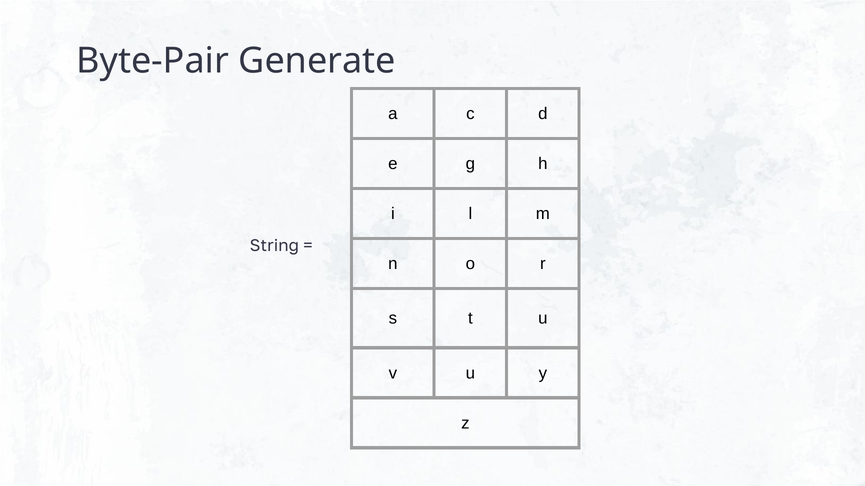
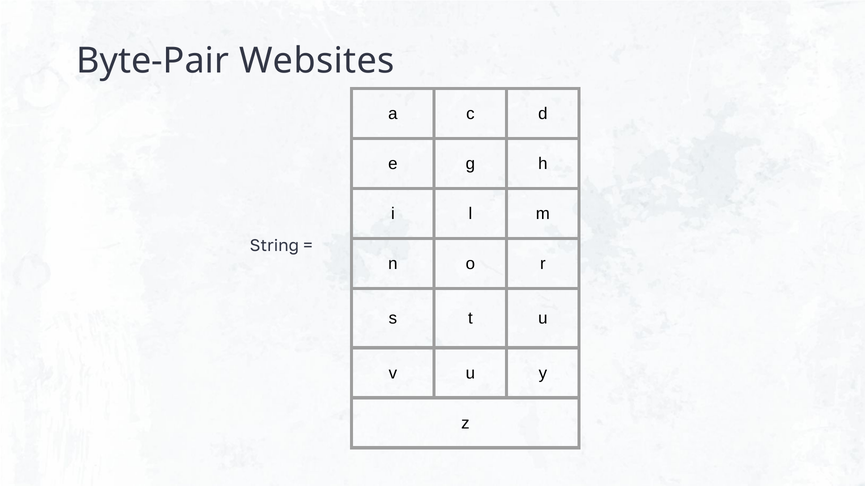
Generate: Generate -> Websites (317, 61)
